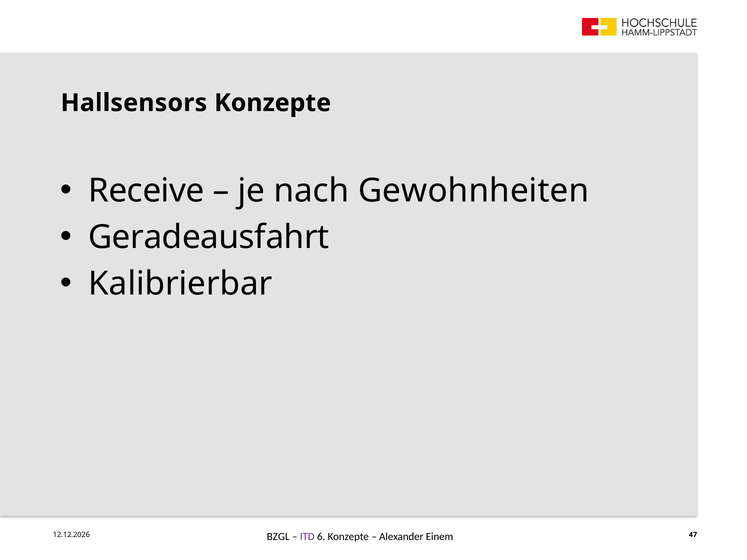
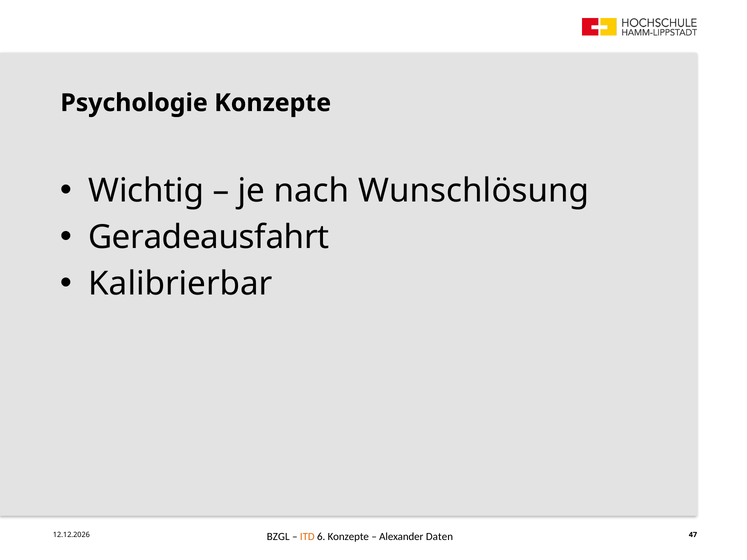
Hallsensors: Hallsensors -> Psychologie (134, 103)
Receive: Receive -> Wichtig (146, 191)
Gewohnheiten: Gewohnheiten -> Wunschlösung (474, 191)
ITD colour: purple -> orange (307, 537)
Einem: Einem -> Daten (439, 537)
